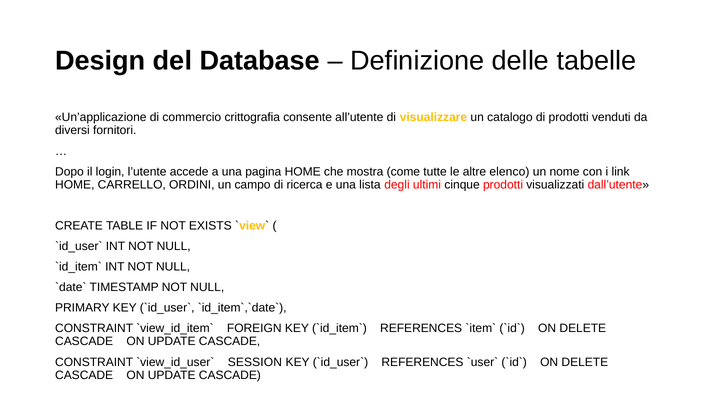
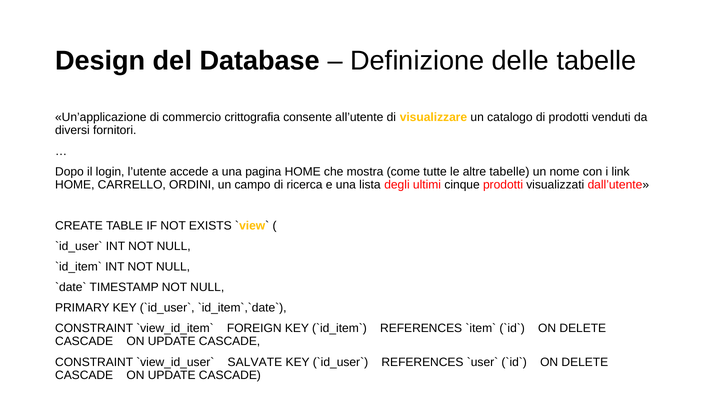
altre elenco: elenco -> tabelle (509, 171)
SESSION: SESSION -> SALVATE (255, 362)
